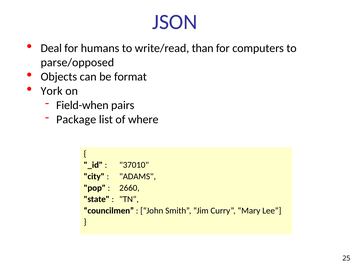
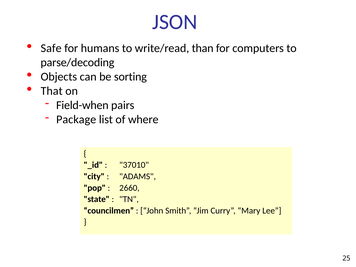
Deal: Deal -> Safe (51, 48)
parse/opposed: parse/opposed -> parse/decoding (77, 63)
format: format -> sorting (130, 77)
York: York -> That (52, 91)
